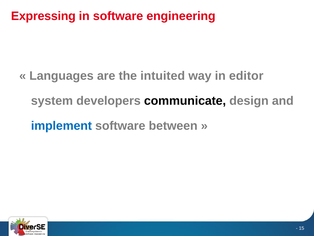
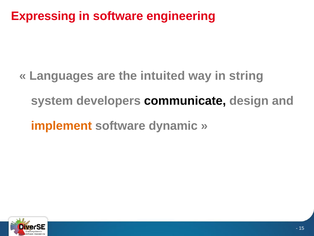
editor: editor -> string (246, 76)
implement colour: blue -> orange (61, 126)
between: between -> dynamic (173, 126)
